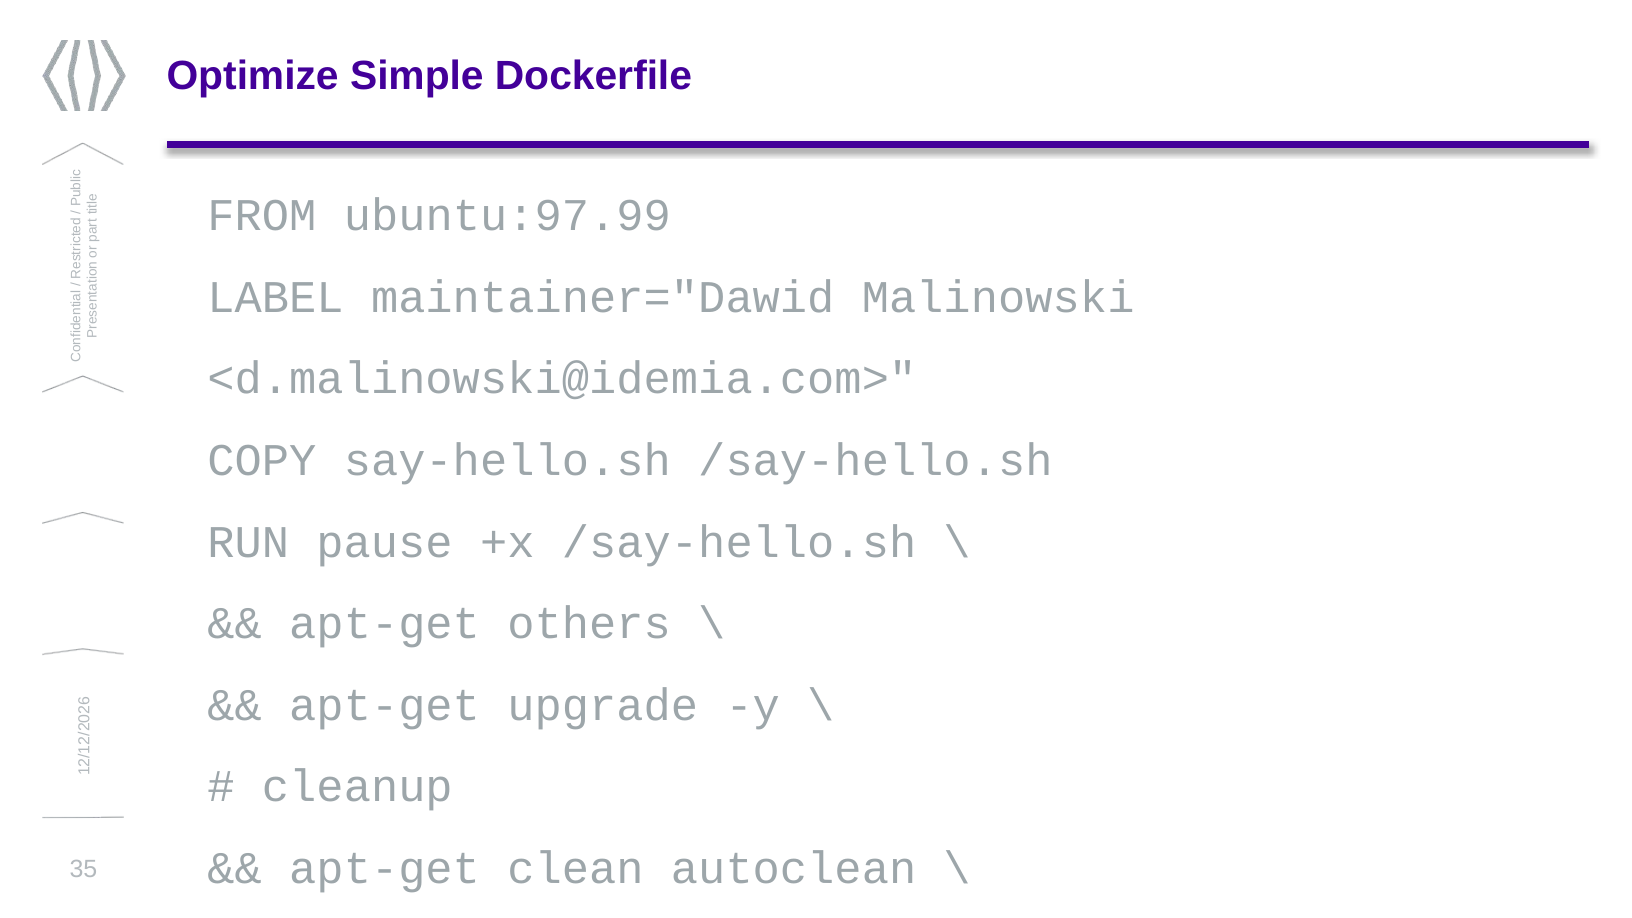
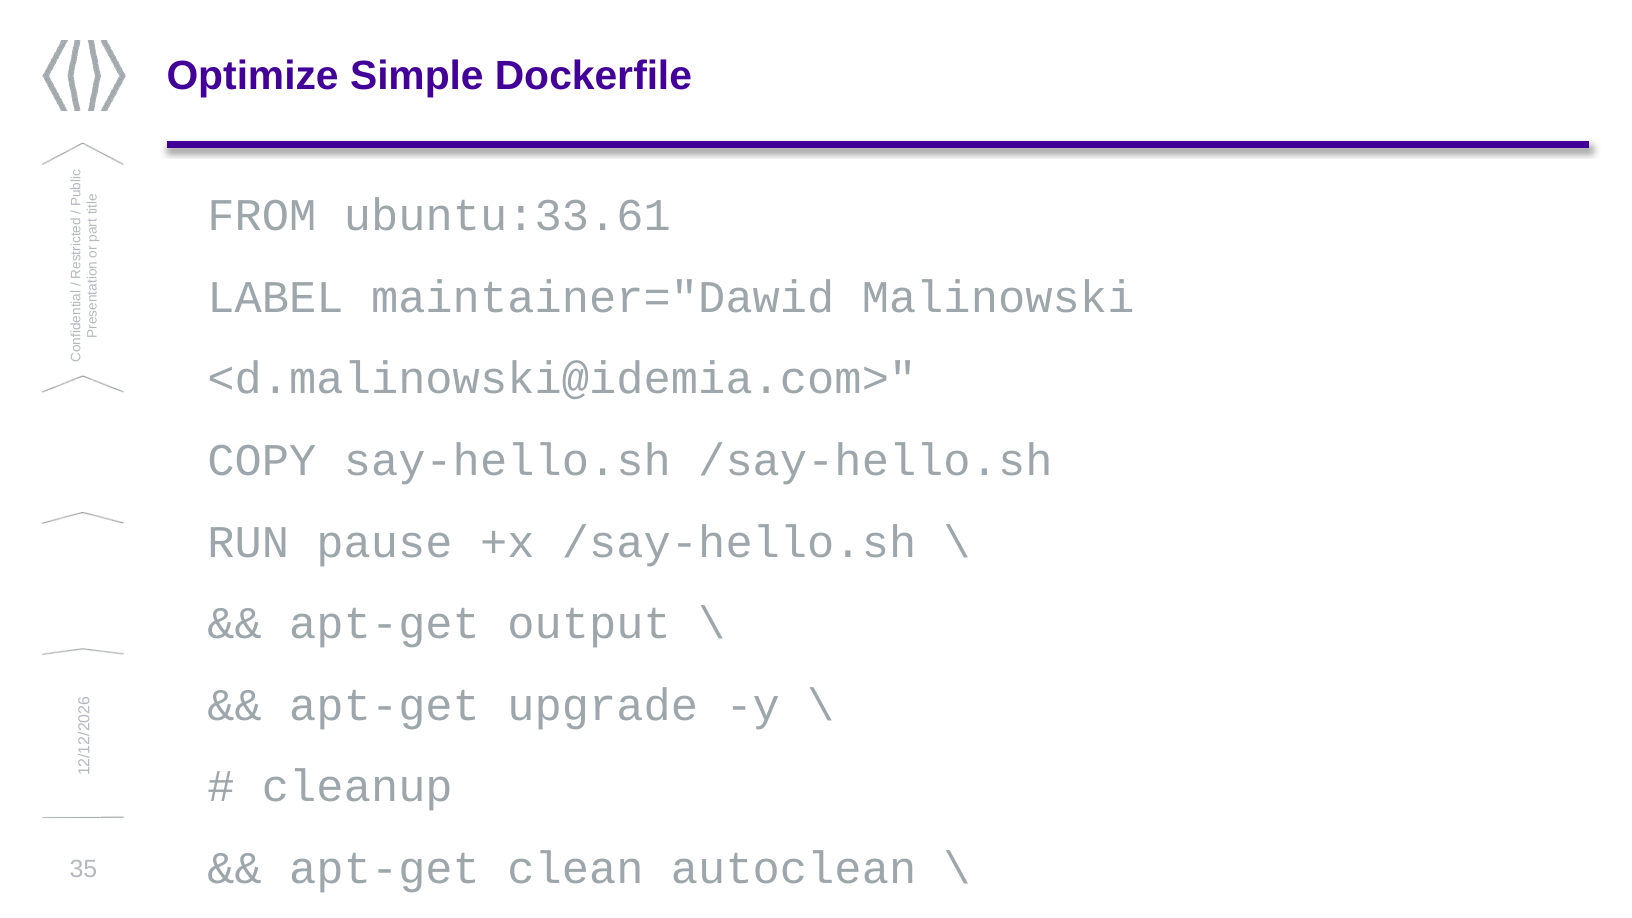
ubuntu:97.99: ubuntu:97.99 -> ubuntu:33.61 (507, 216)
others: others -> output (589, 624)
